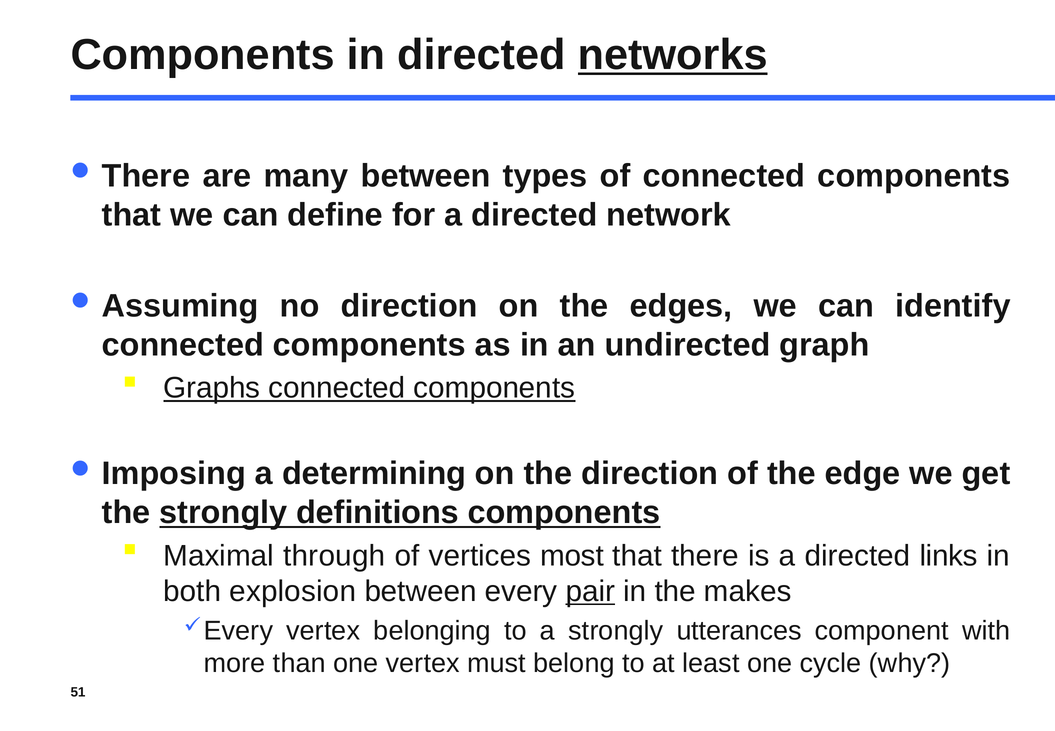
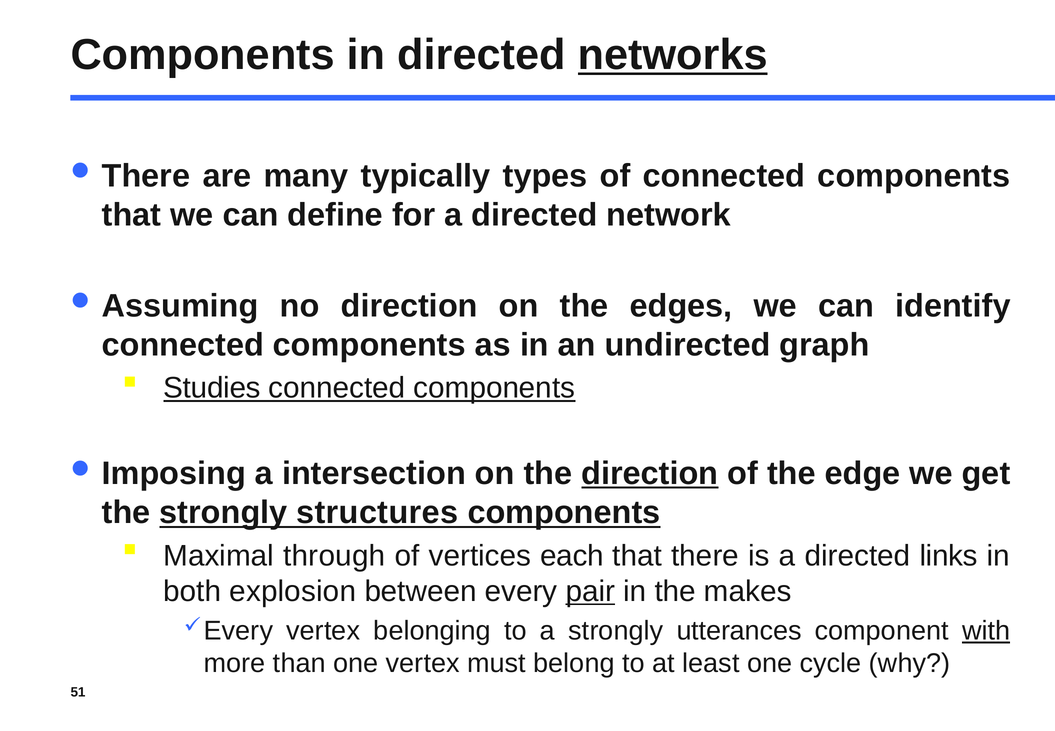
many between: between -> typically (426, 176)
Graphs: Graphs -> Studies (212, 388)
determining: determining -> intersection (374, 473)
direction underline: none -> present (650, 473)
definitions: definitions -> structures (377, 512)
most: most -> each (572, 555)
with underline: none -> present (986, 630)
